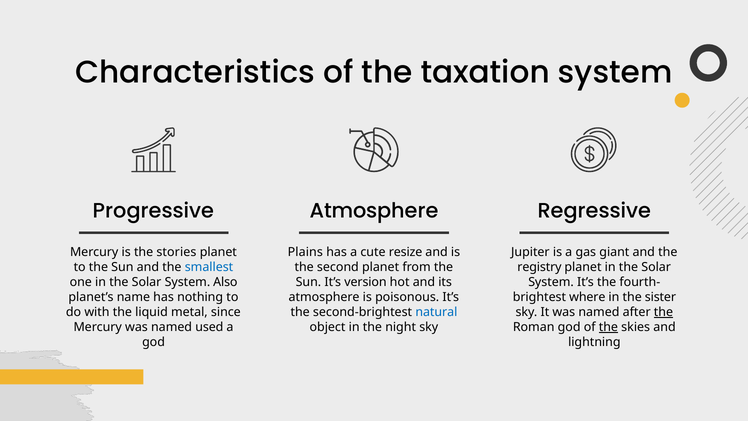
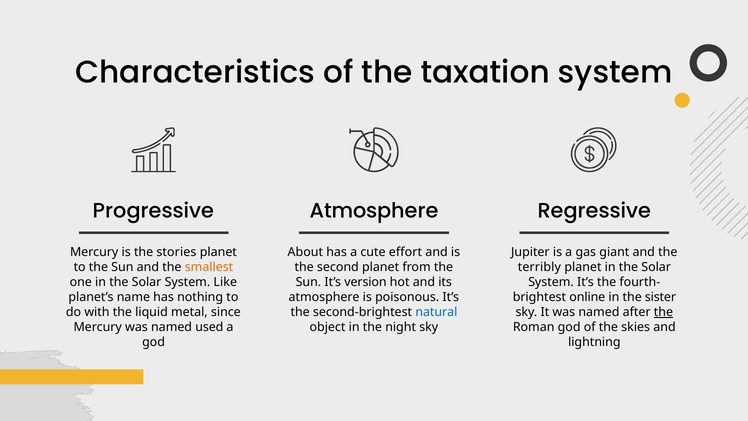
Plains: Plains -> About (305, 252)
resize: resize -> effort (405, 252)
smallest colour: blue -> orange (209, 267)
registry: registry -> terribly (539, 267)
Also: Also -> Like (225, 282)
where: where -> online (587, 297)
the underline: present -> none (608, 327)
